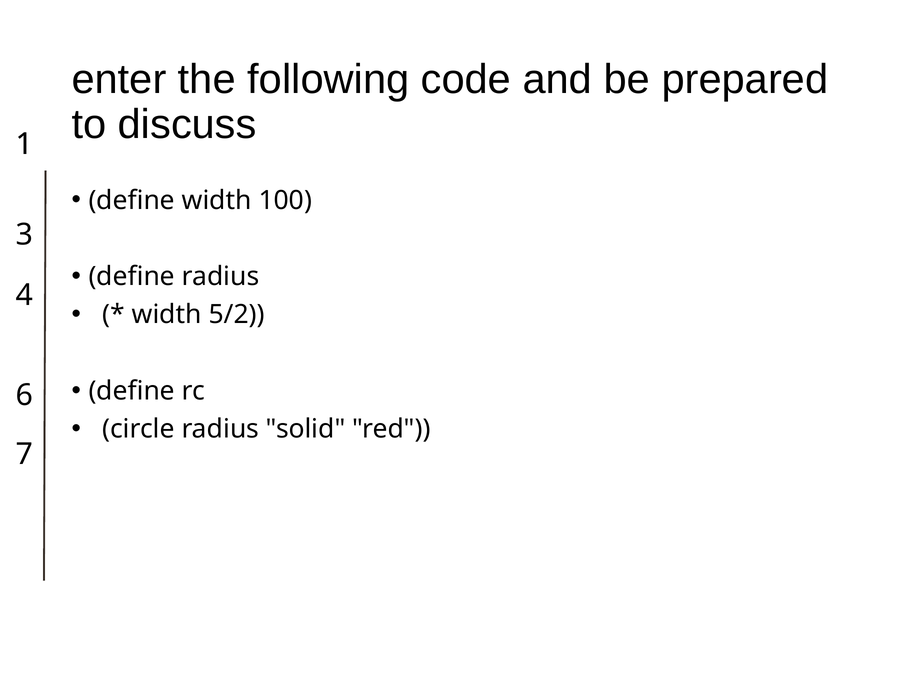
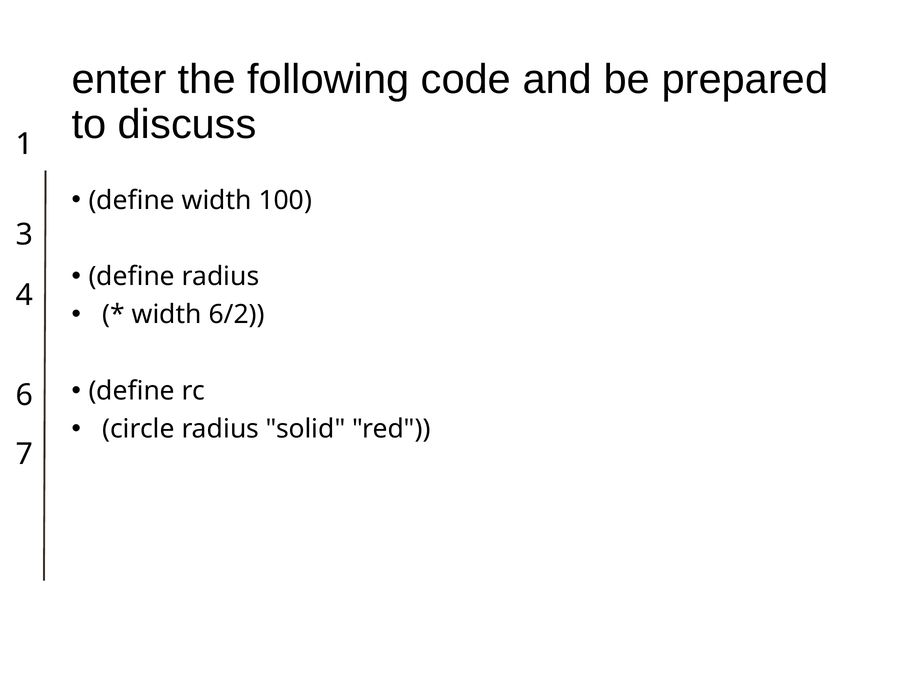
5/2: 5/2 -> 6/2 (237, 315)
